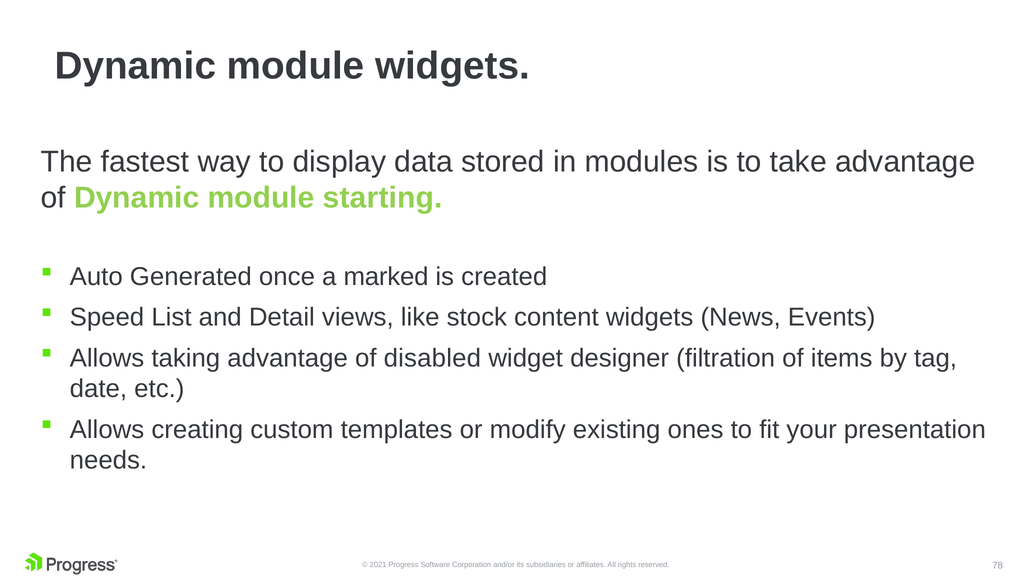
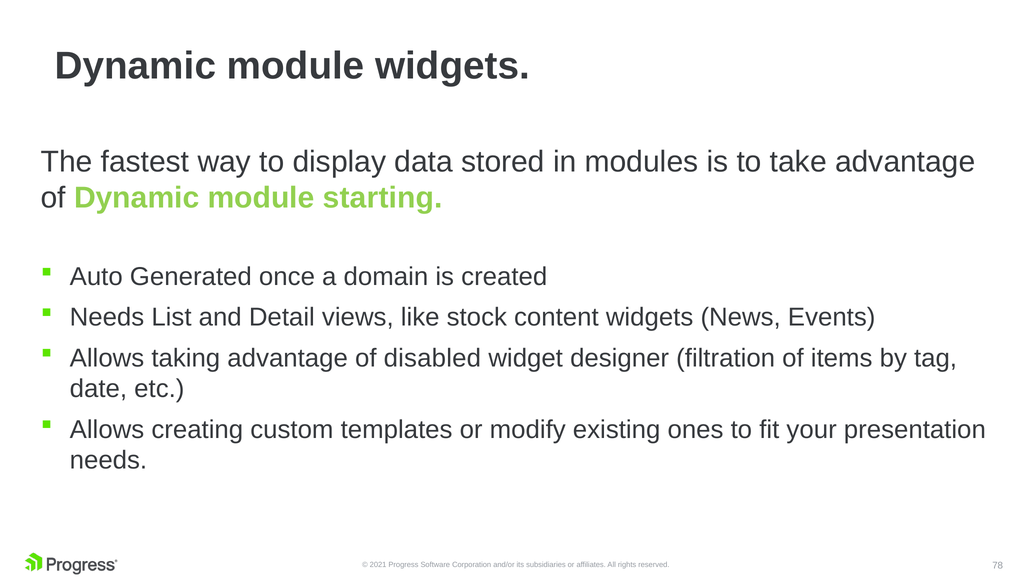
marked: marked -> domain (386, 277)
Speed: Speed -> Needs (107, 318)
